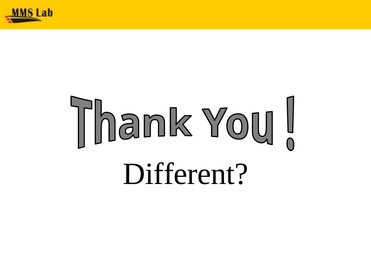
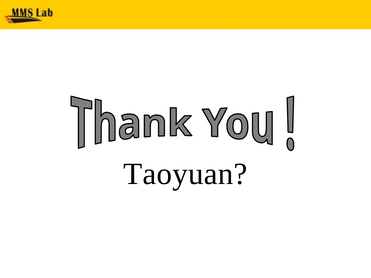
Different: Different -> Taoyuan (185, 174)
